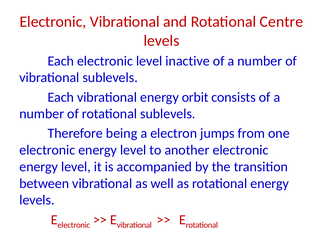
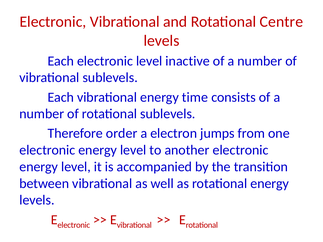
orbit: orbit -> time (195, 97)
being: being -> order (122, 134)
